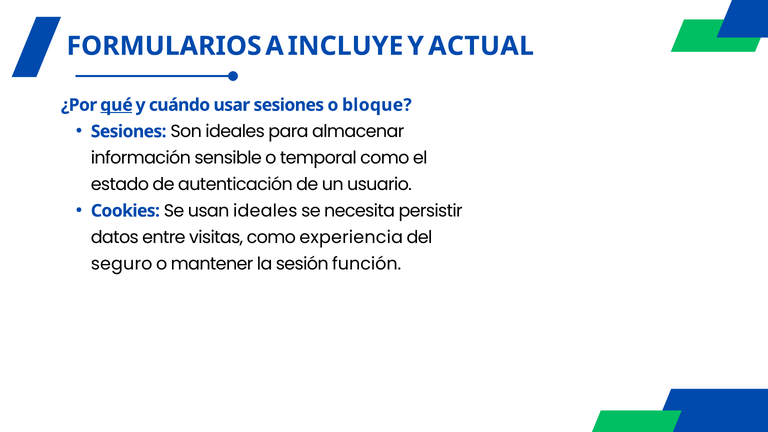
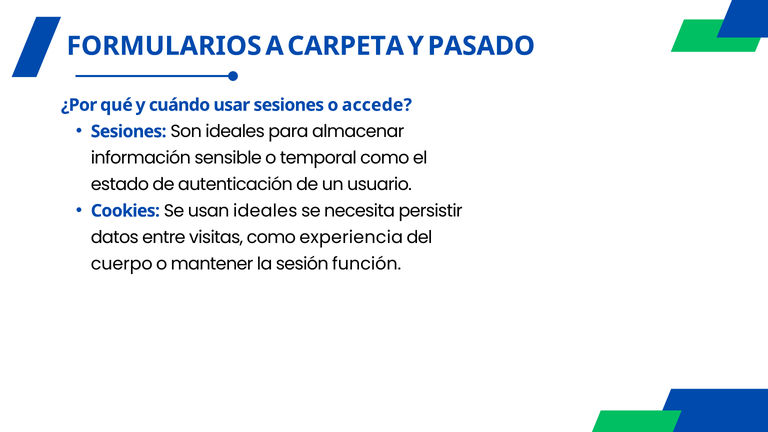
INCLUYE: INCLUYE -> CARPETA (346, 46)
ACTUAL: ACTUAL -> PASADO (481, 46)
qué underline: present -> none (116, 105)
bloque: bloque -> accede (377, 105)
seguro: seguro -> cuerpo (122, 264)
